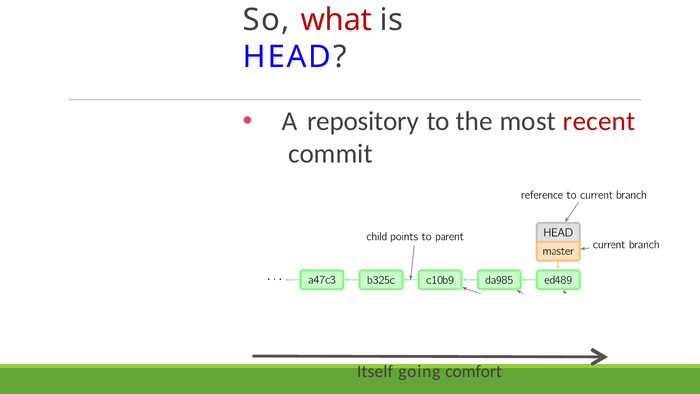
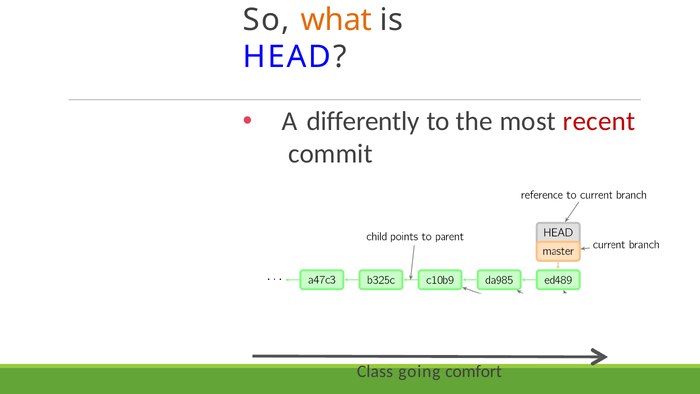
what colour: red -> orange (336, 20)
repository: repository -> differently (363, 121)
Itself: Itself -> Class (375, 371)
